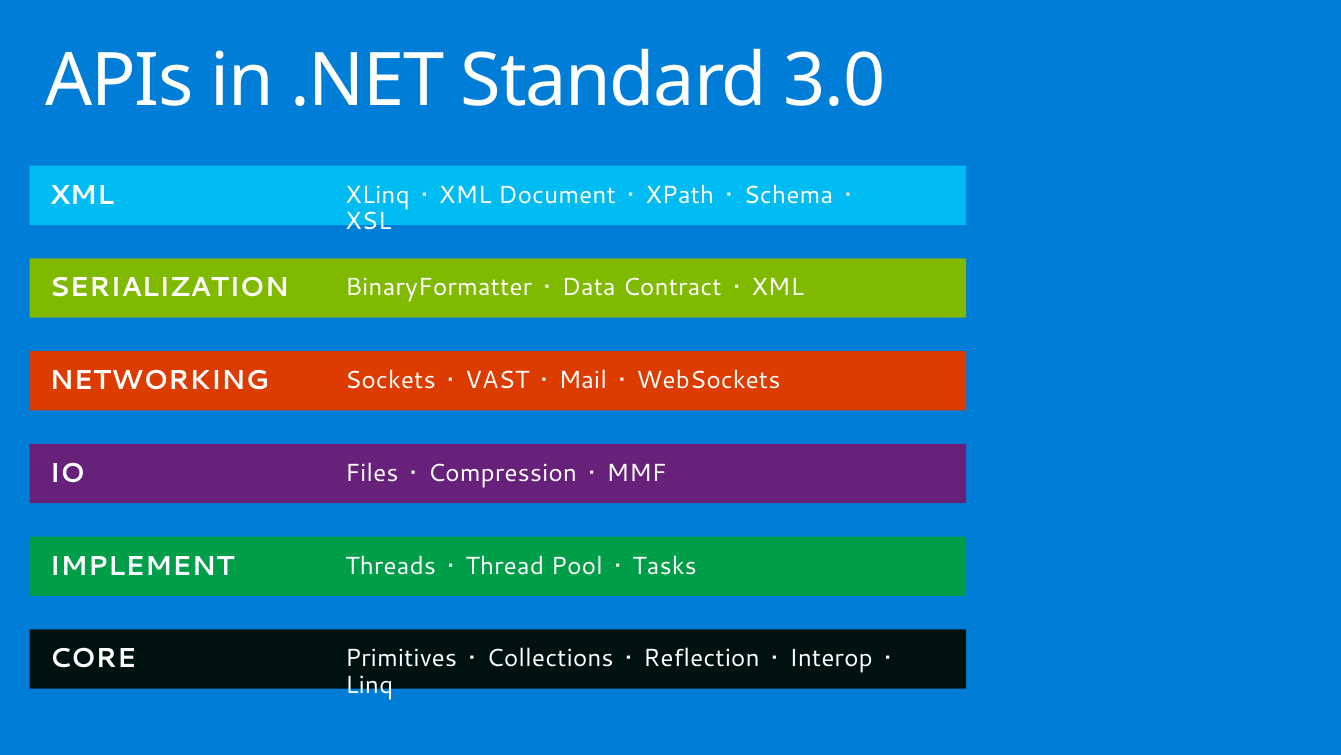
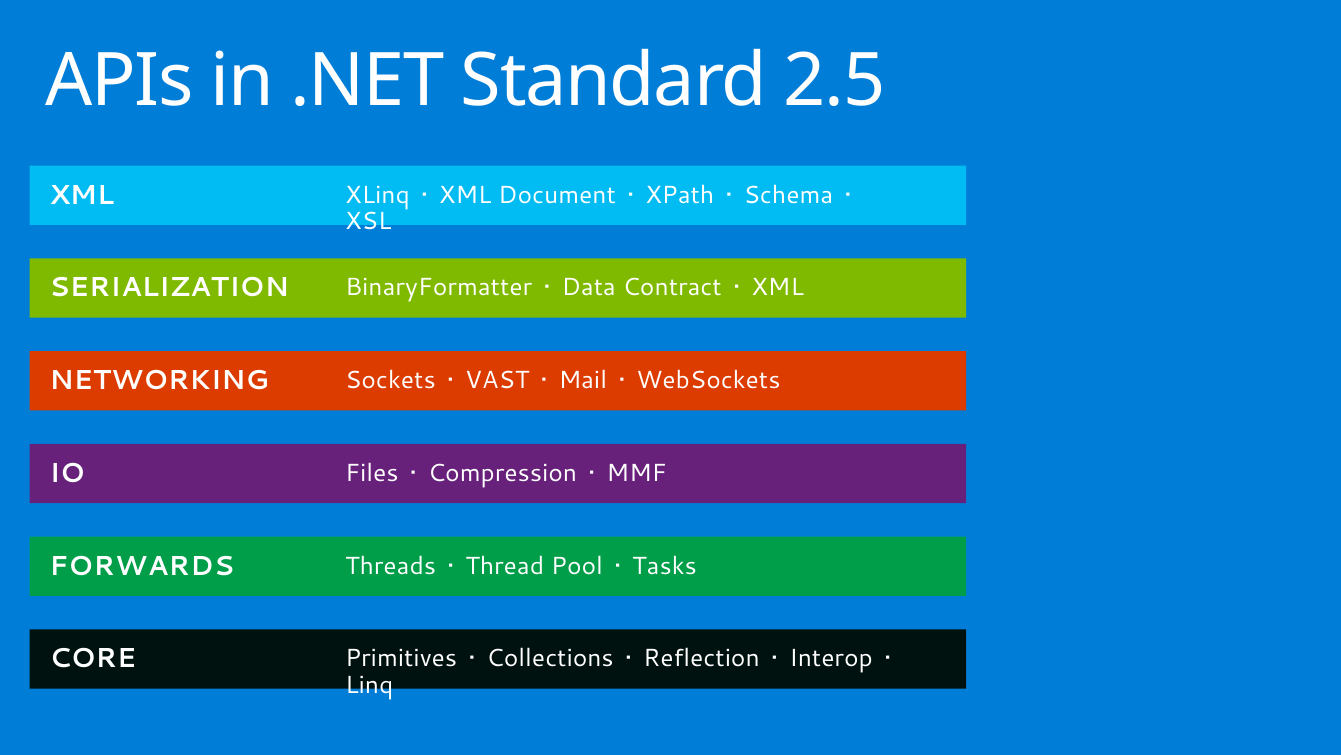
3.0: 3.0 -> 2.5 (835, 82)
IMPLEMENT: IMPLEMENT -> FORWARDS (142, 566)
